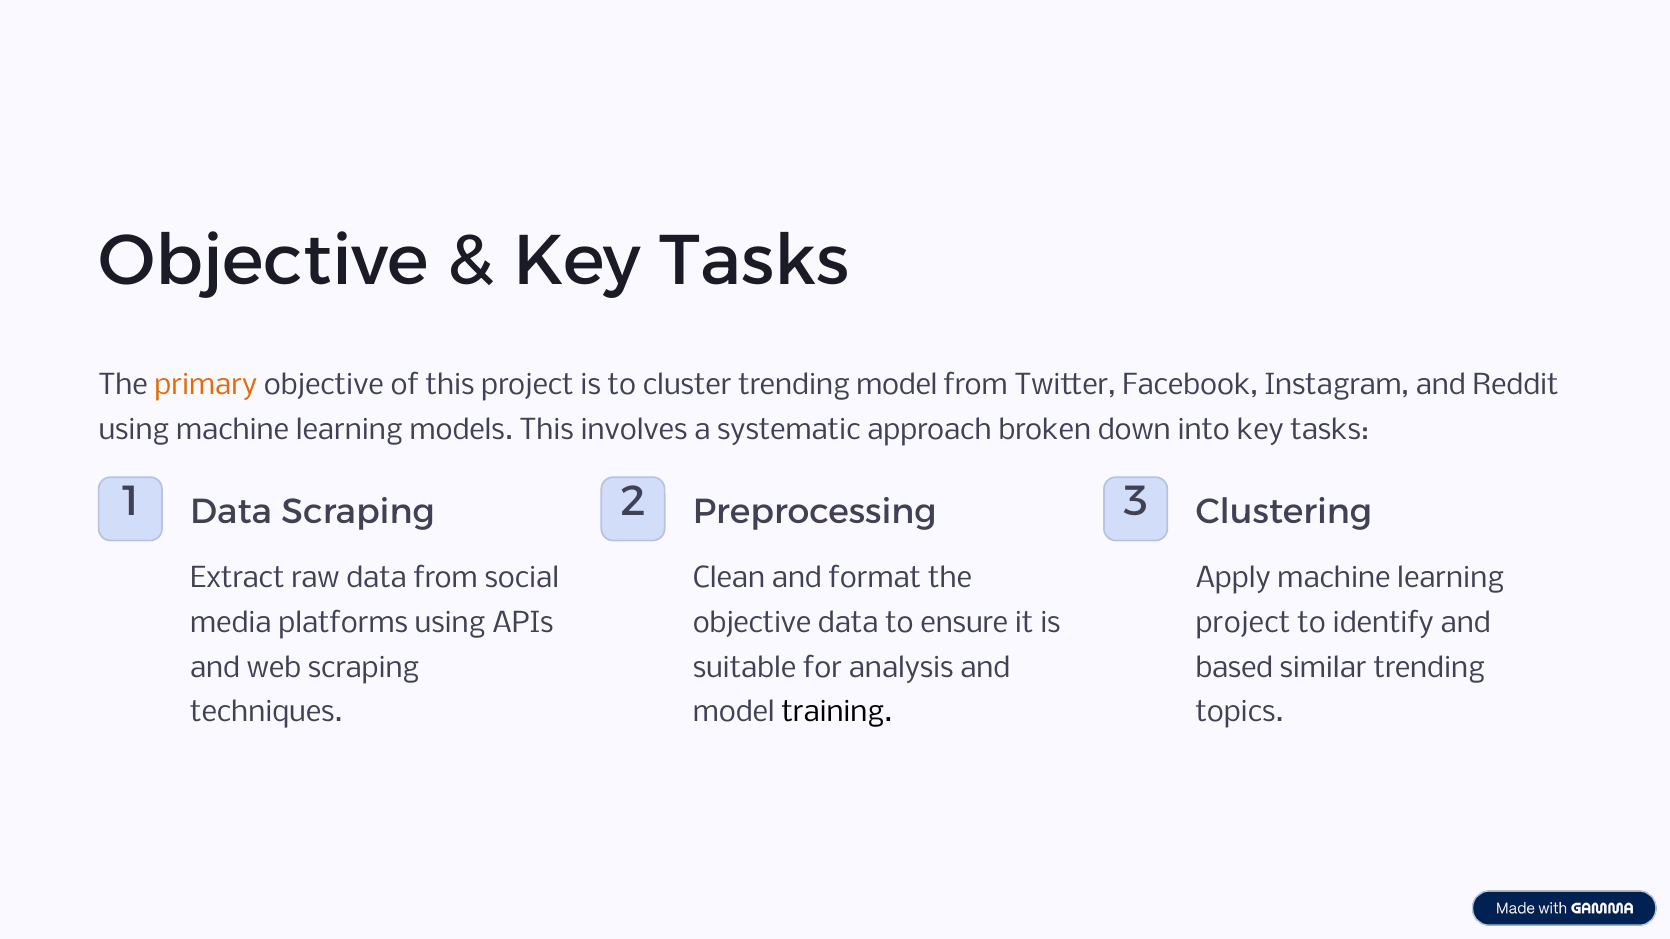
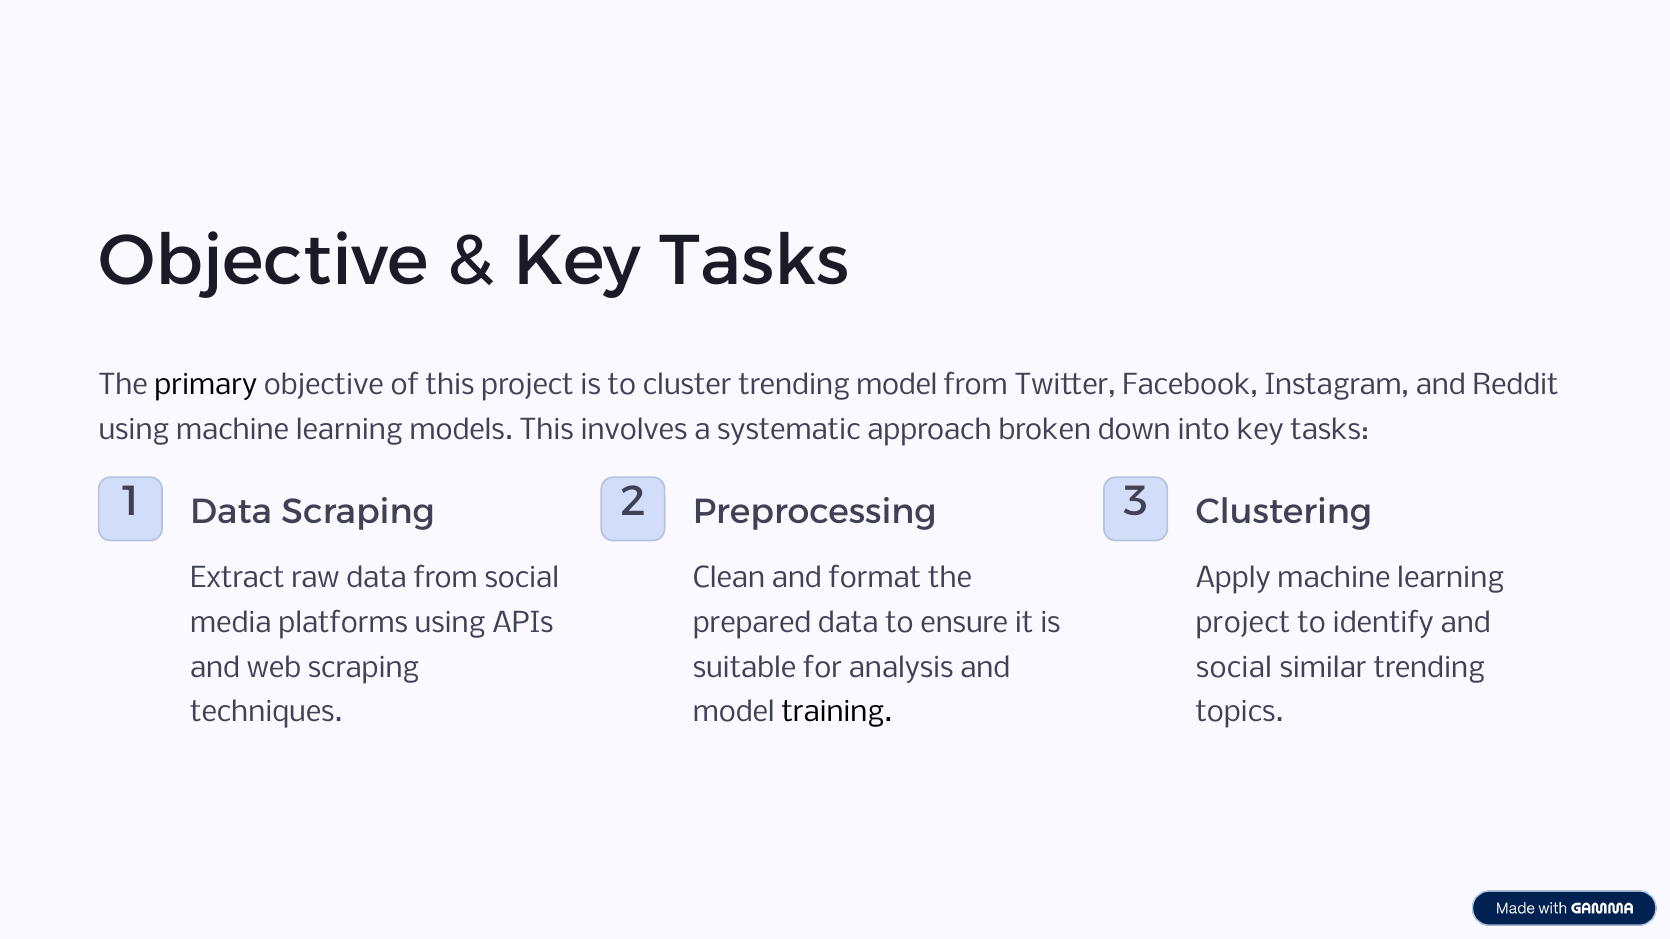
primary colour: orange -> black (206, 386)
objective: objective -> prepared (752, 623)
based: based -> social (1234, 668)
